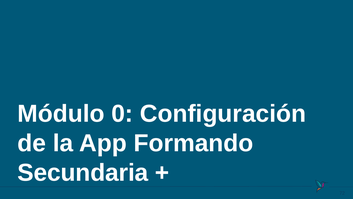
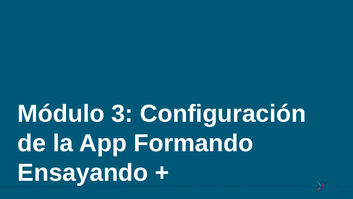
0: 0 -> 3 (122, 114)
Secundaria: Secundaria -> Ensayando (83, 172)
